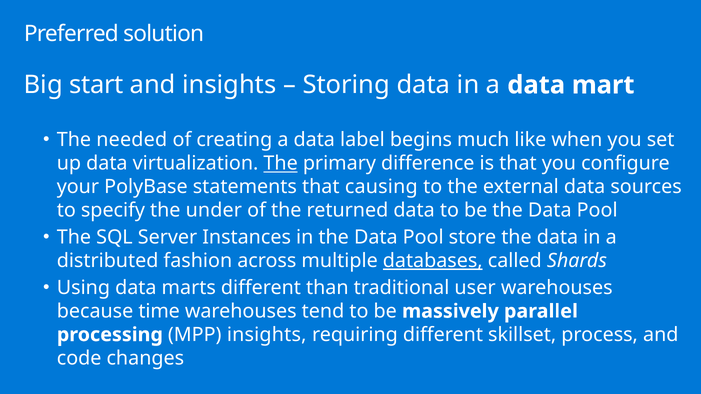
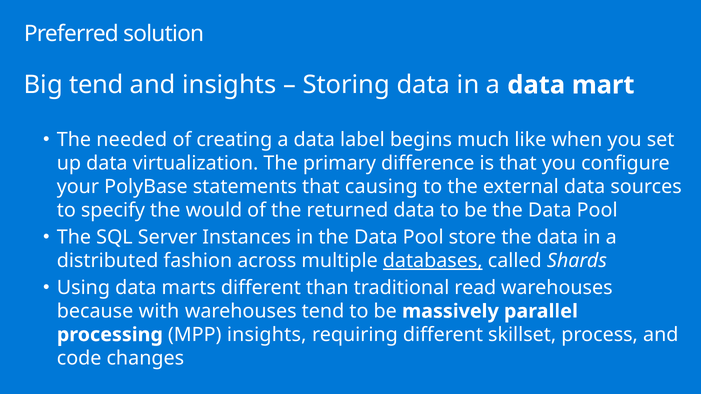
Big start: start -> tend (96, 85)
The underline: present -> none (281, 164)
under: under -> would (214, 210)
user: user -> read (475, 288)
time: time -> with (159, 311)
